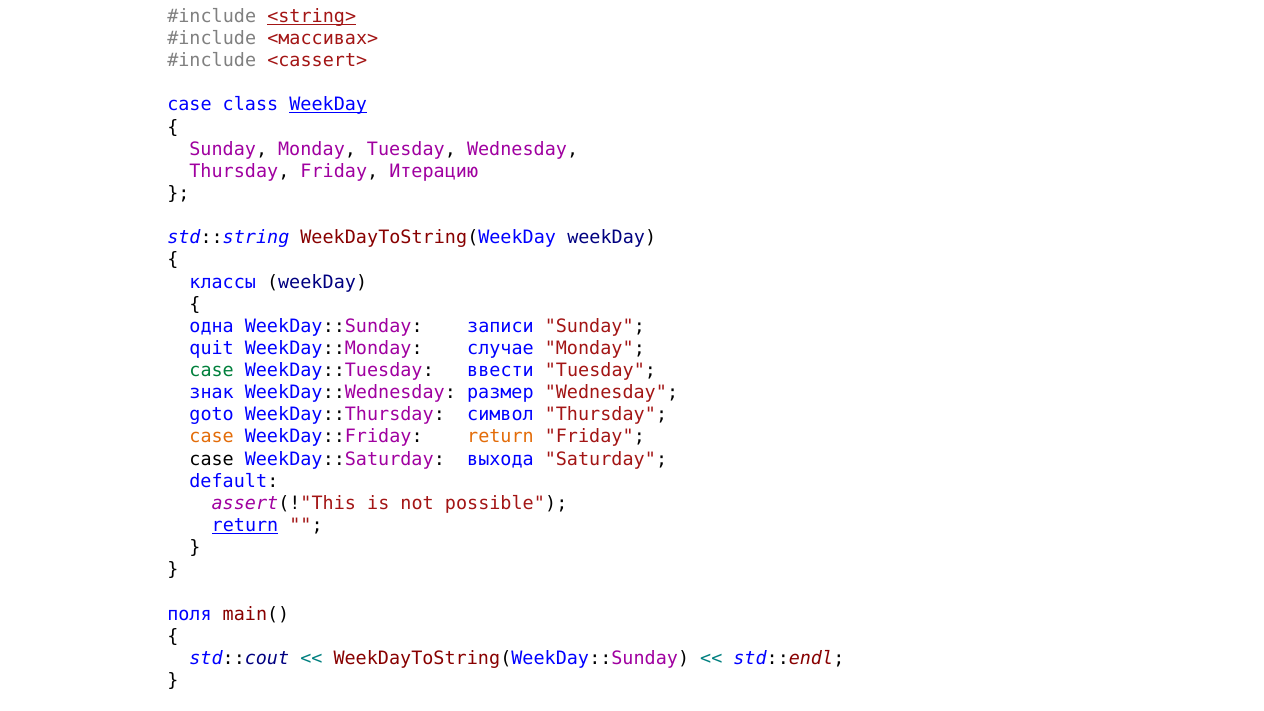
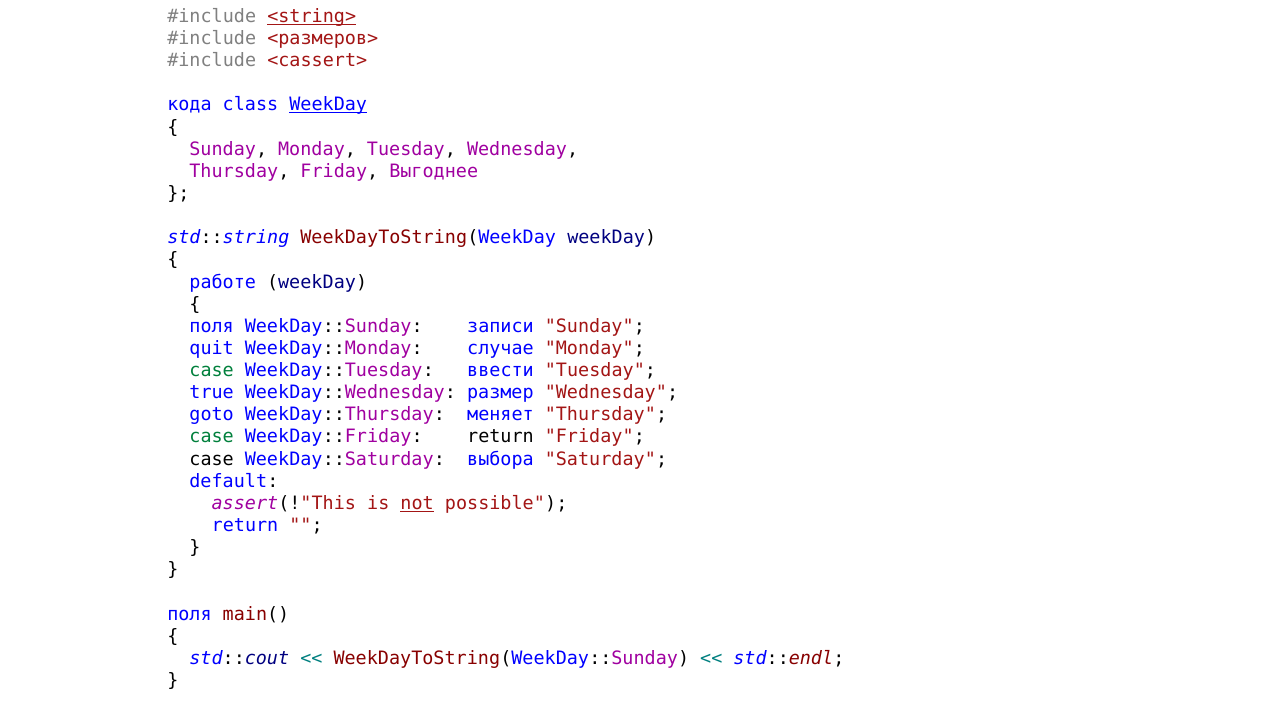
<массивах>: <массивах> -> <размеров> (323, 39)
case: case -> кода (189, 105)
Итерацию: Итерацию -> Выгоднее (434, 171)
классы: классы -> работе (223, 282)
одна: одна -> поля (212, 326)
знак: знак -> true (212, 393)
символ: символ -> меняет (500, 415)
case colour: orange -> green (212, 437)
return colour: orange -> black (500, 437)
выхода: выхода -> выбора (500, 459)
not underline: none -> present (417, 503)
return underline: present -> none (245, 525)
